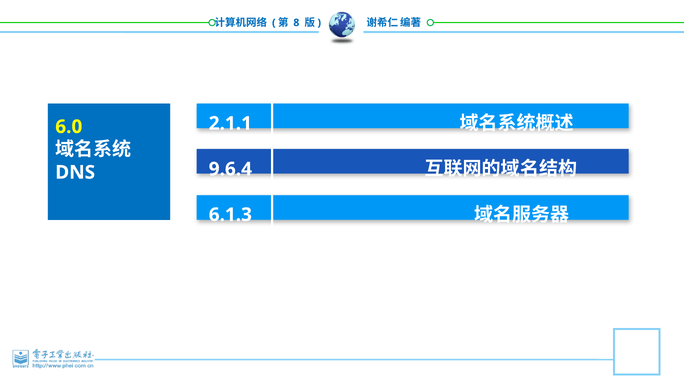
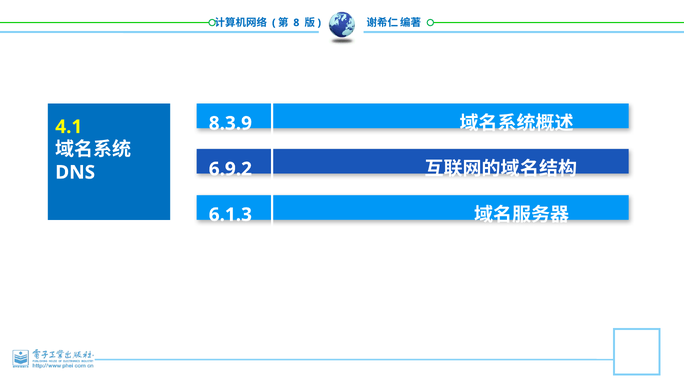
2.1.1: 2.1.1 -> 8.3.9 (230, 123)
6.0: 6.0 -> 4.1 (69, 127)
9.6.4: 9.6.4 -> 6.9.2 (230, 169)
